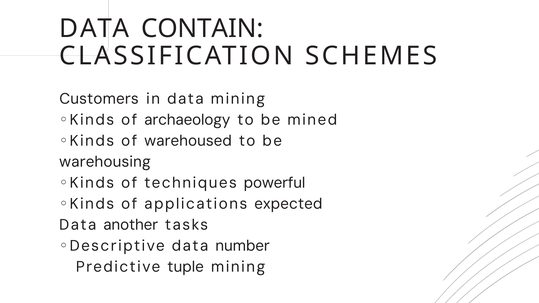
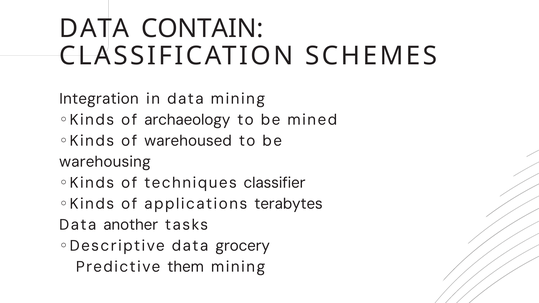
Customers: Customers -> Integration (99, 99)
powerful: powerful -> classifier (275, 183)
expected: expected -> terabytes (289, 204)
number: number -> grocery (243, 246)
tuple: tuple -> them (186, 267)
